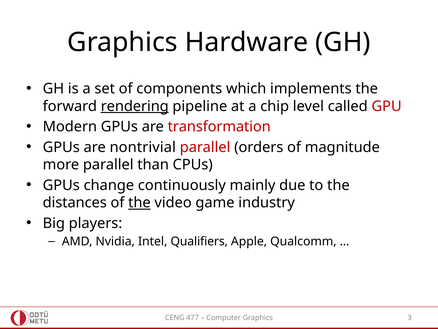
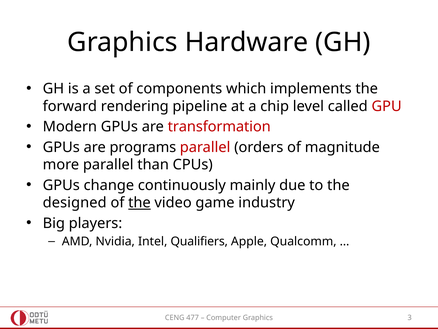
rendering underline: present -> none (135, 106)
nontrivial: nontrivial -> programs (143, 147)
distances: distances -> designed (75, 202)
